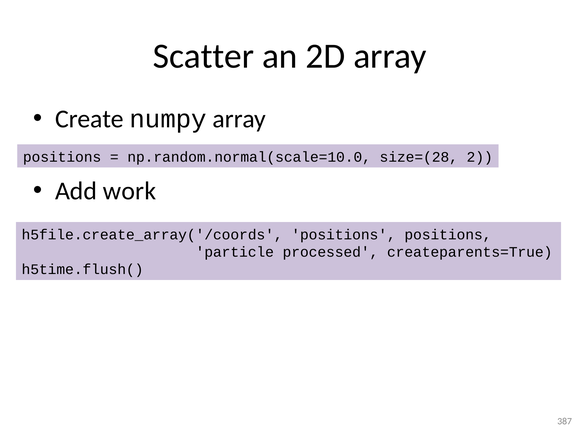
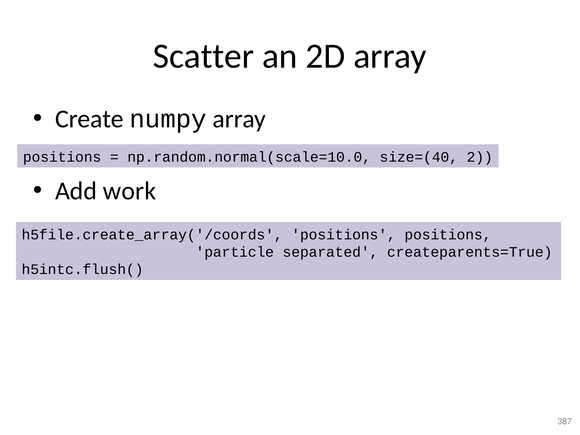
size=(28: size=(28 -> size=(40 (419, 157)
processed: processed -> separated (330, 252)
h5time.flush(: h5time.flush( -> h5intc.flush( (83, 269)
